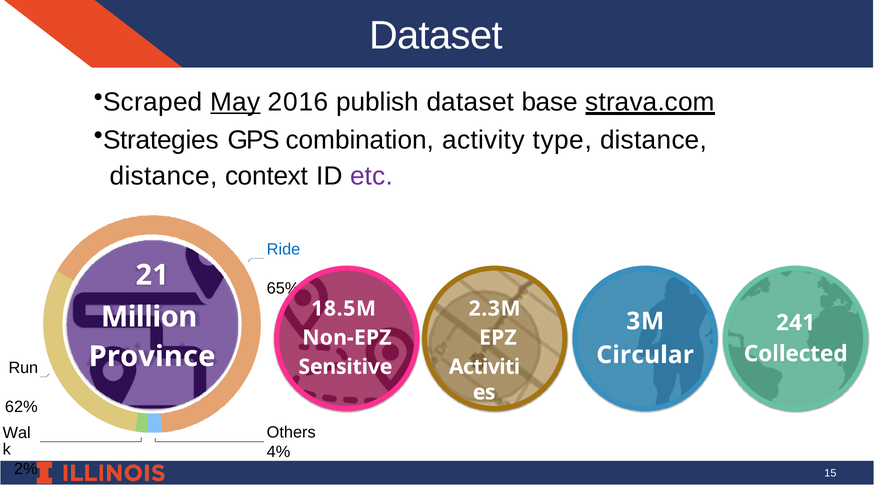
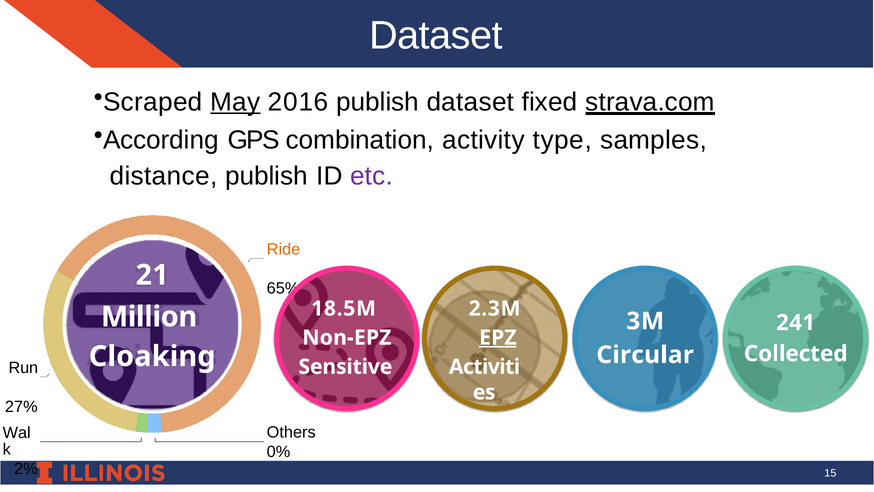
base: base -> fixed (550, 102)
Strategies: Strategies -> According (161, 140)
type distance: distance -> samples (654, 140)
distance context: context -> publish (267, 176)
Ride colour: blue -> orange (284, 249)
EPZ underline: none -> present (498, 337)
Province: Province -> Cloaking (152, 356)
62%: 62% -> 27% (21, 407)
4%: 4% -> 0% (279, 452)
